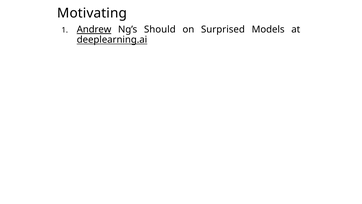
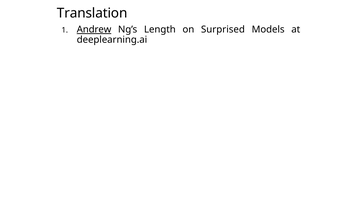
Motivating: Motivating -> Translation (92, 13)
Should: Should -> Length (160, 29)
deeplearning.ai underline: present -> none (112, 40)
